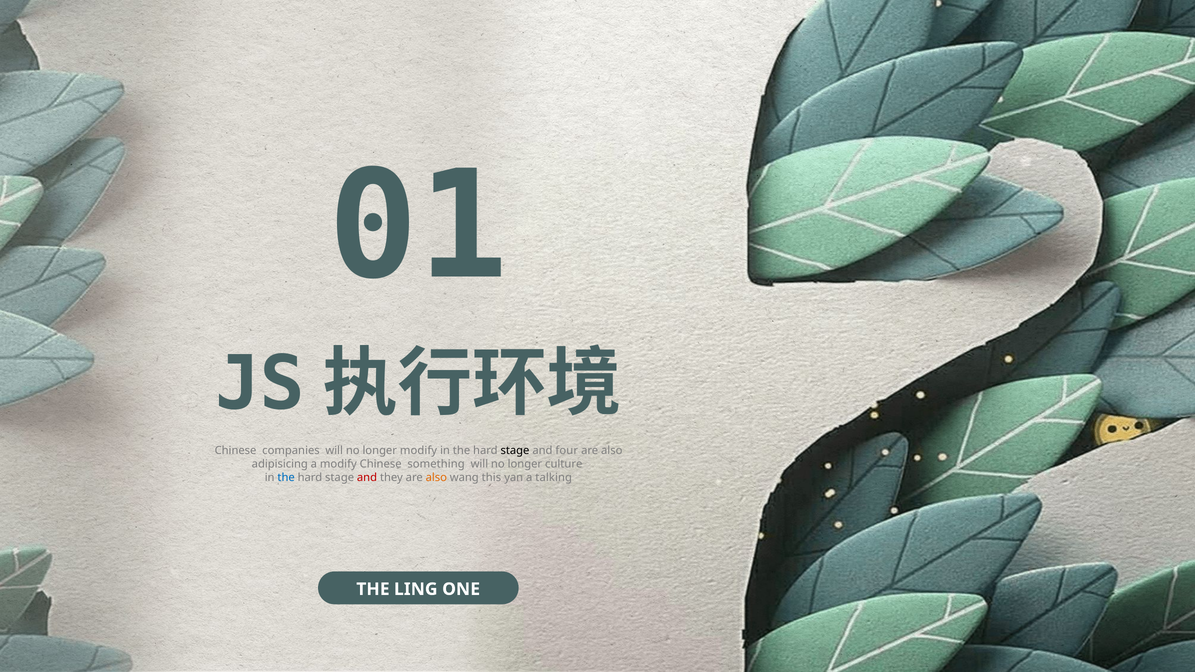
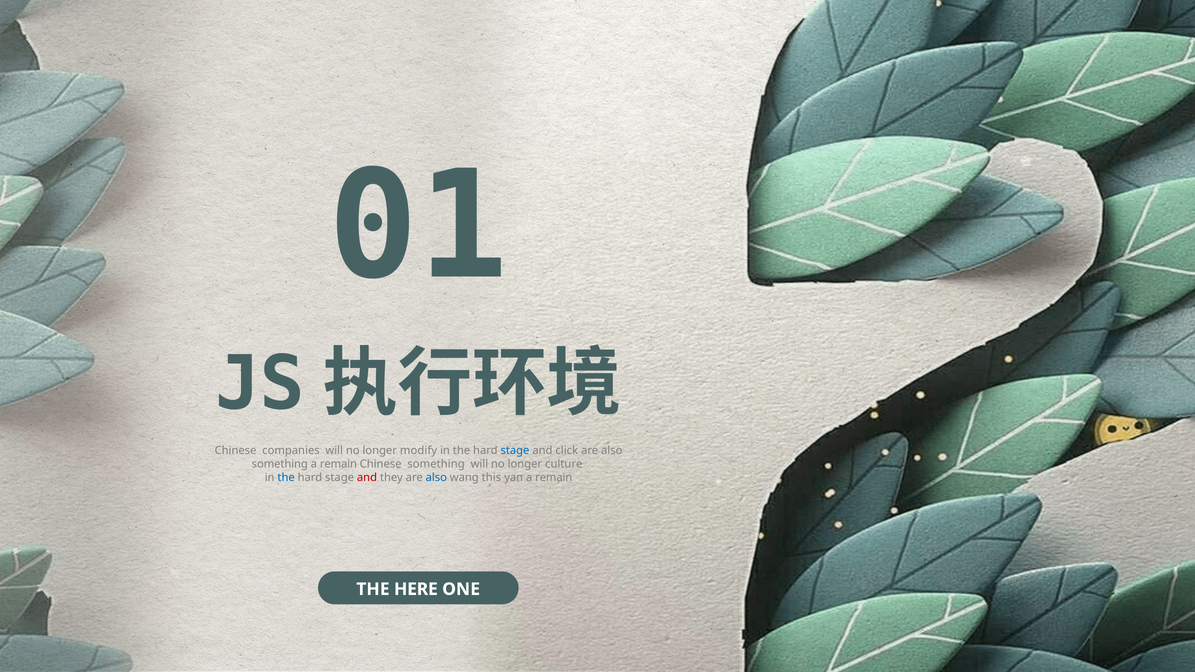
stage colour: black -> blue (515, 451)
four: four -> click (567, 451)
adipisicing: adipisicing -> something (280, 464)
modify: modify -> remain (338, 464)
also colour: orange -> blue (436, 478)
yan a talking: talking -> remain (554, 478)
LING: LING -> HERE (416, 589)
